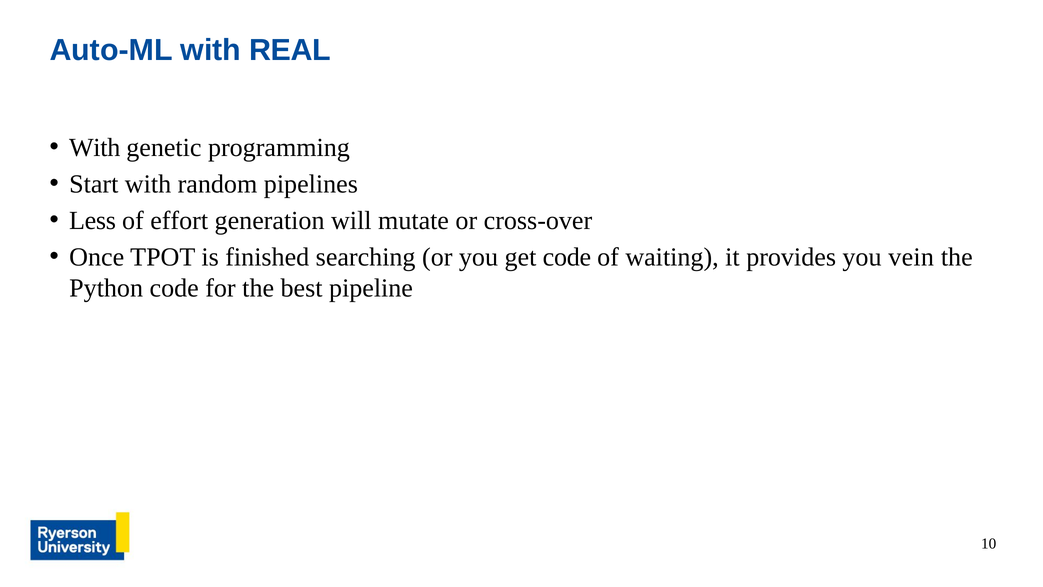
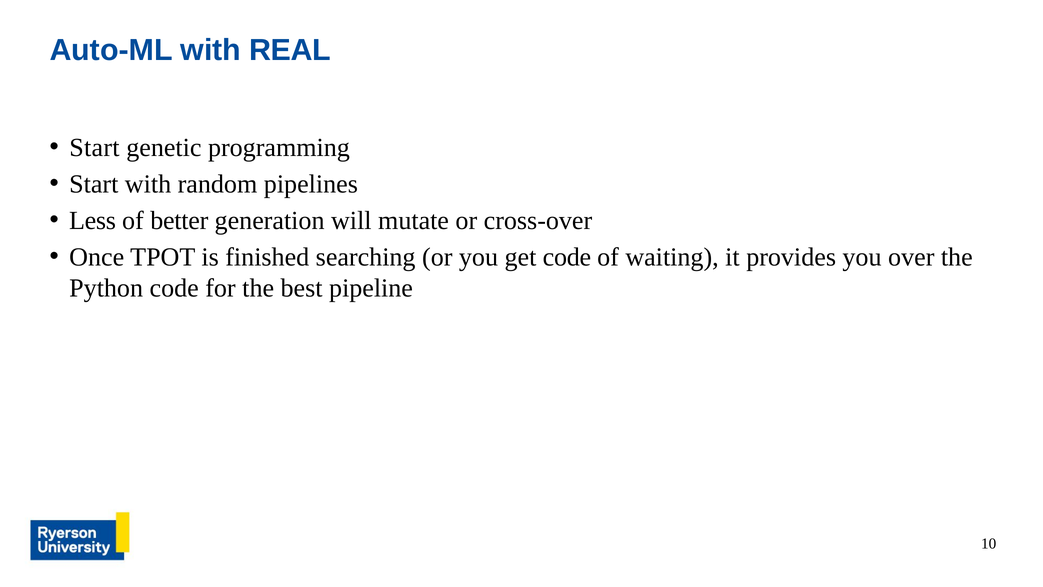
With: With -> Start (94, 147)
effort: effort -> better (179, 220)
vein: vein -> over (911, 257)
